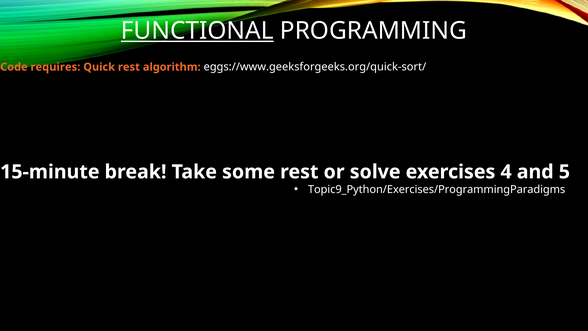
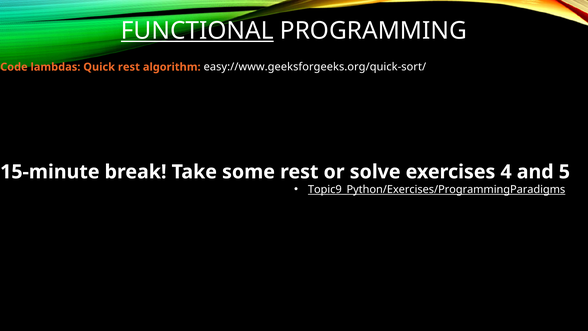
requires: requires -> lambdas (55, 67)
eggs://www.geeksforgeeks.org/quick-sort/: eggs://www.geeksforgeeks.org/quick-sort/ -> easy://www.geeksforgeeks.org/quick-sort/ (315, 67)
Topic9_Python/Exercises/ProgrammingParadigms underline: none -> present (437, 189)
